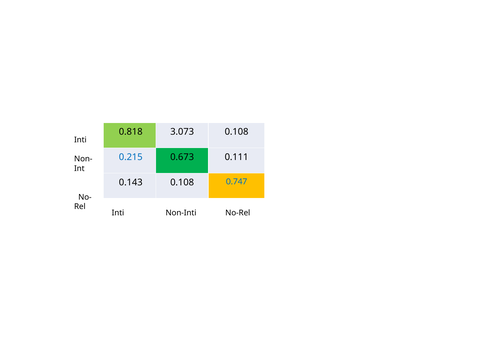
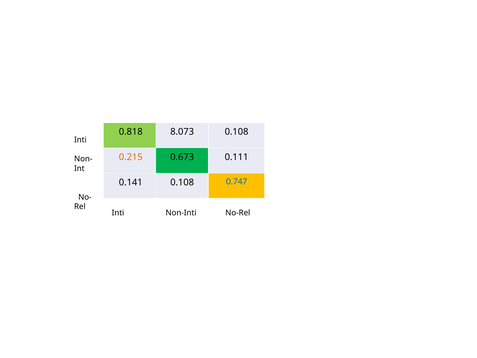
3.073: 3.073 -> 8.073 (182, 132)
0.215 colour: blue -> orange (131, 157)
0.143: 0.143 -> 0.141 (131, 182)
